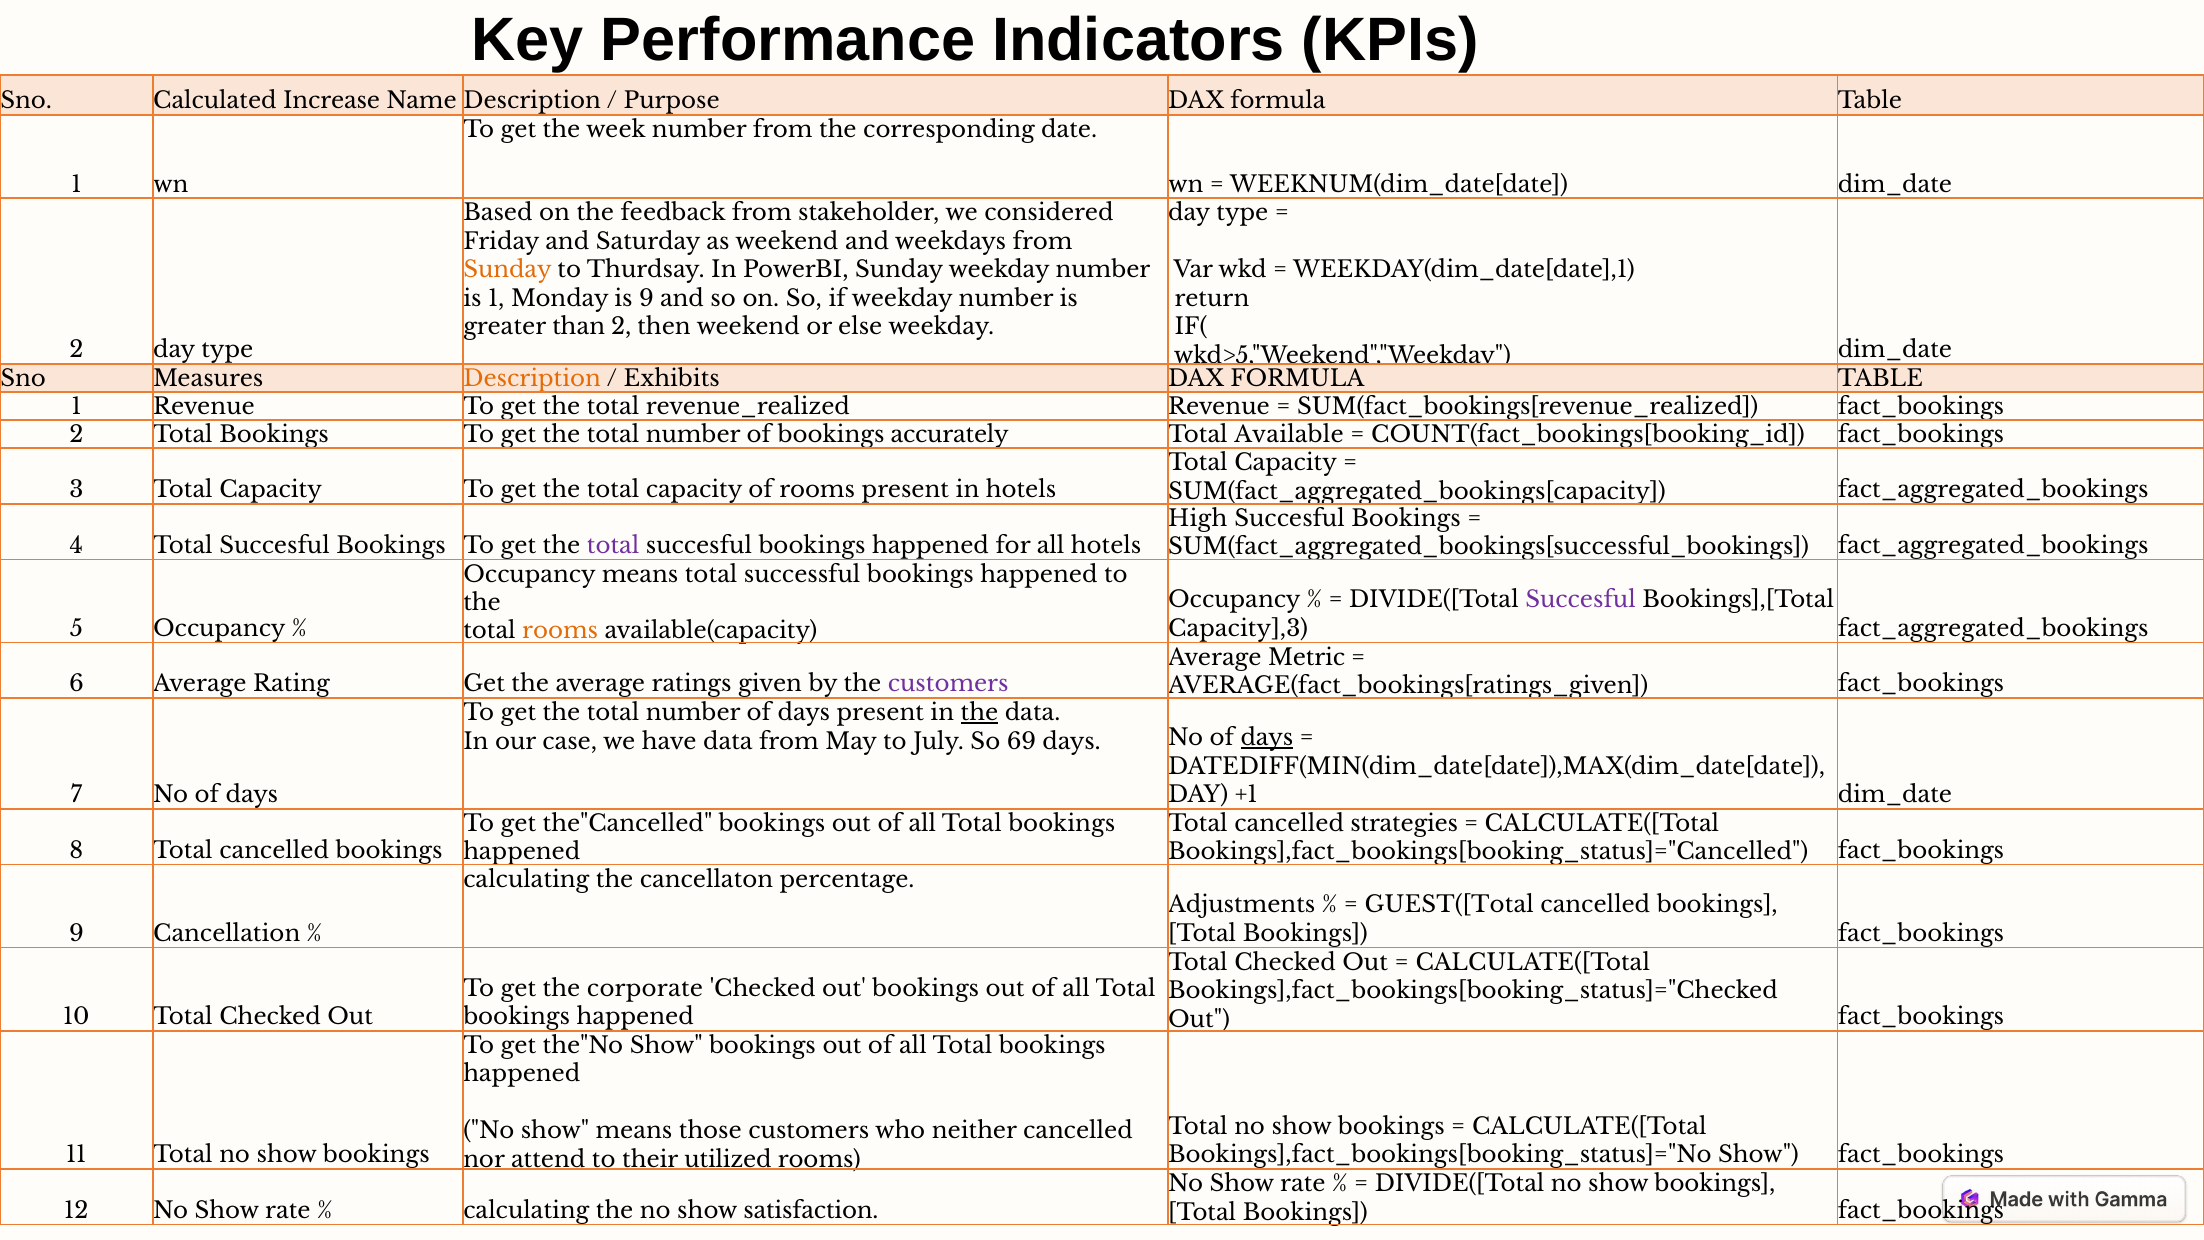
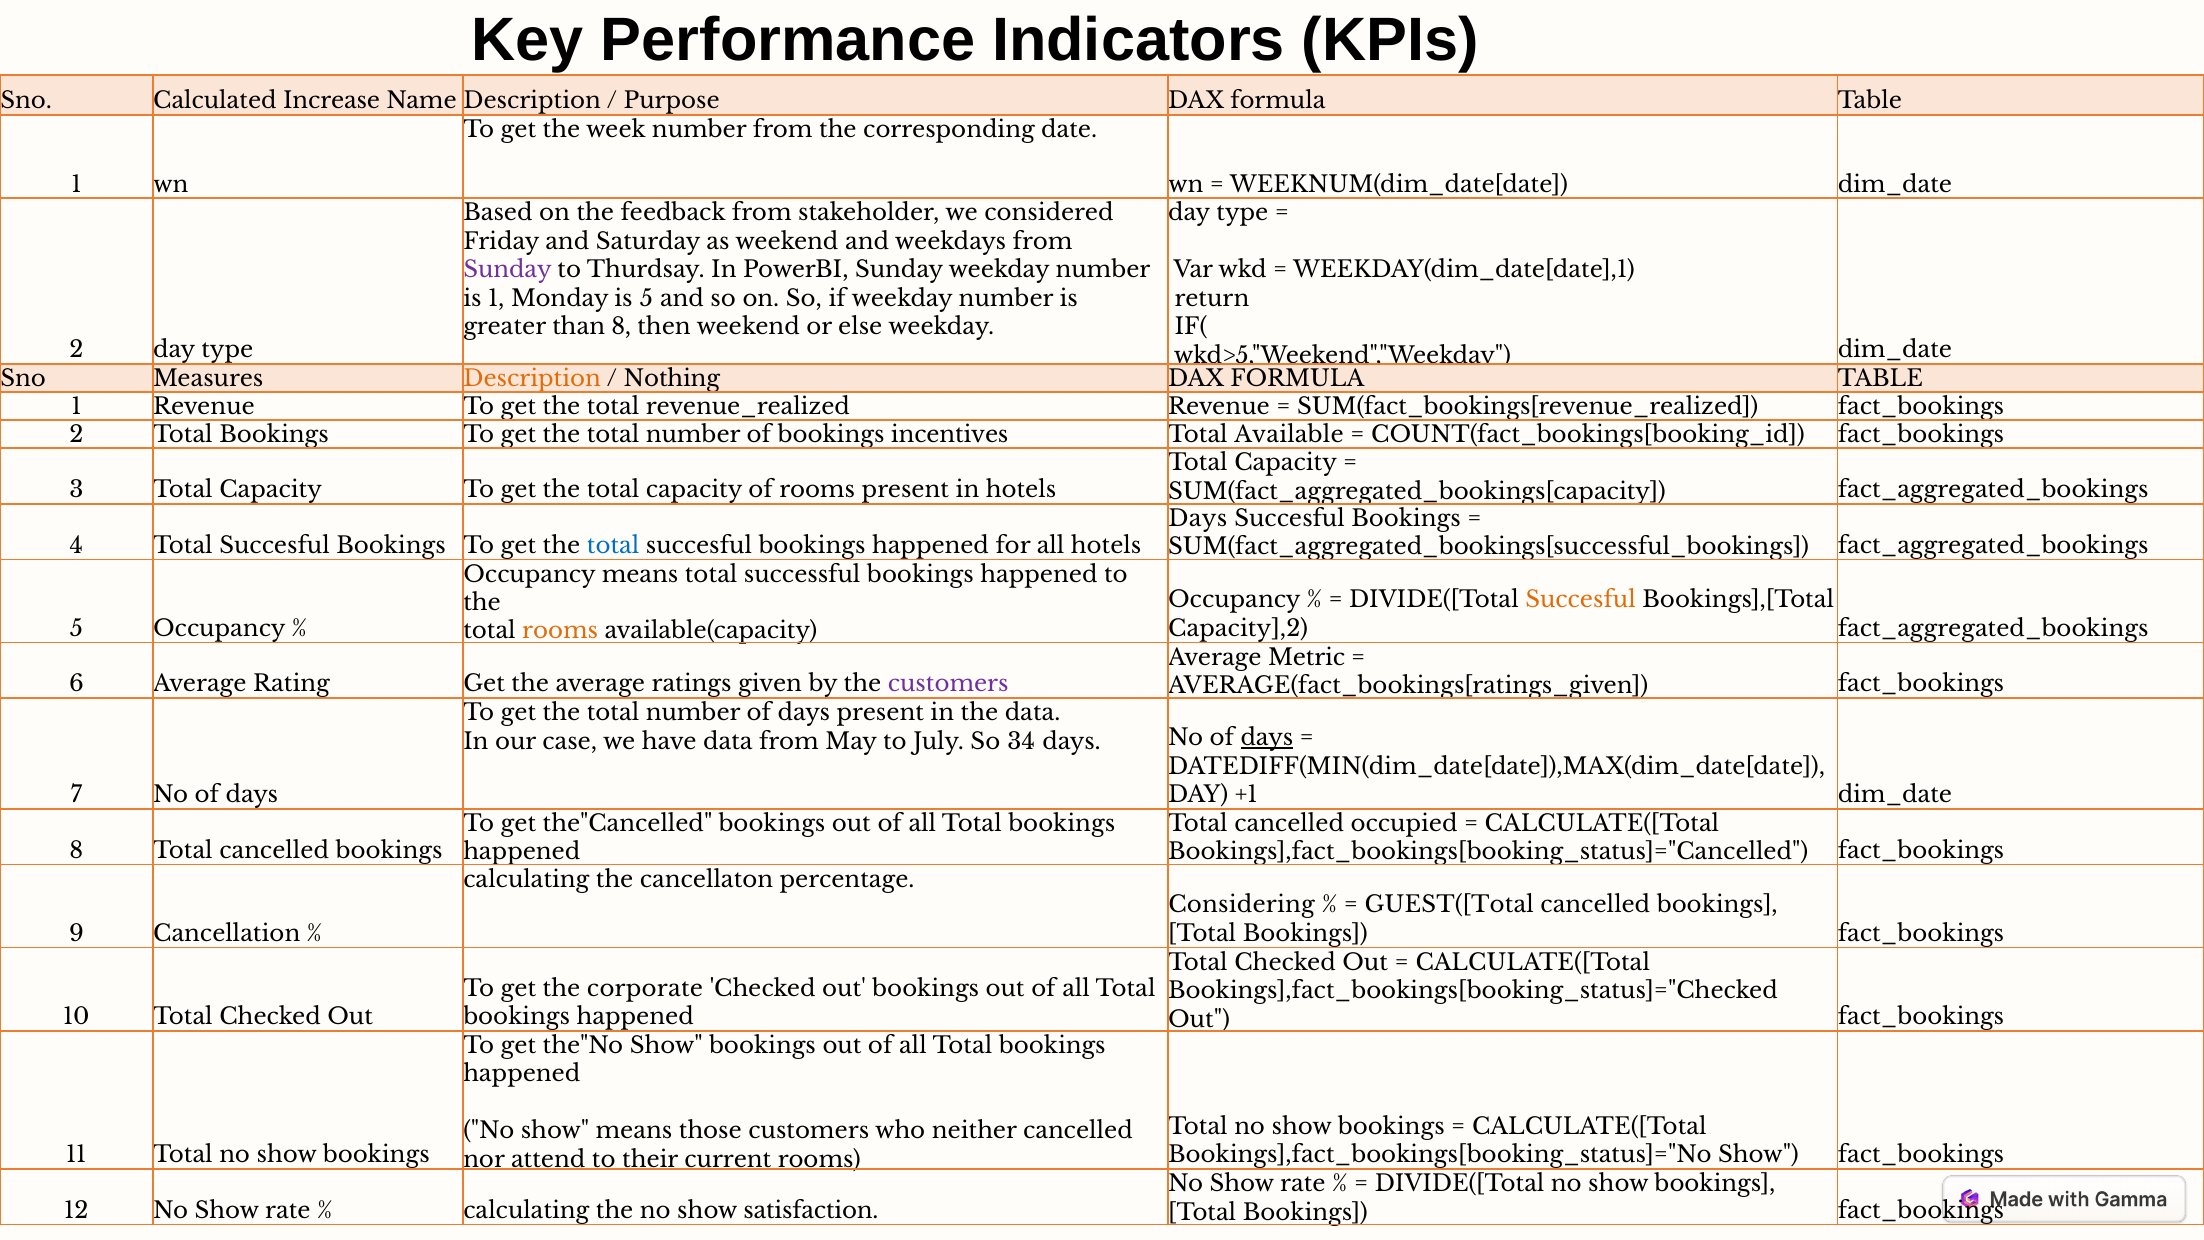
Sunday colour: orange -> purple (507, 270)
is 9: 9 -> 5 (646, 299)
than 2: 2 -> 8 (621, 327)
Exhibits: Exhibits -> Nothing (672, 379)
accurately: accurately -> incentives (950, 435)
High: High -> Days (1198, 519)
total colour: purple -> blue (613, 545)
Succesful colour: purple -> orange (1581, 600)
Capacity],3: Capacity],3 -> Capacity],2 (1238, 629)
the underline: present -> none (979, 713)
69: 69 -> 34 (1021, 742)
strategies: strategies -> occupied (1404, 824)
Adjustments: Adjustments -> Considering (1242, 905)
utilized: utilized -> current (728, 1160)
